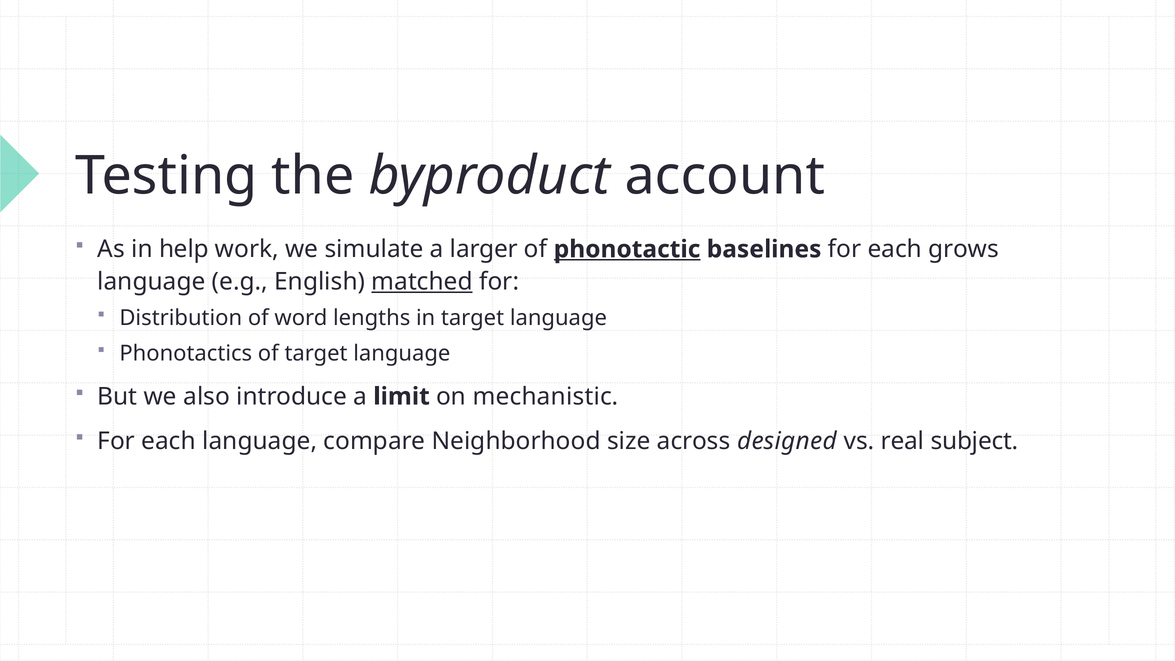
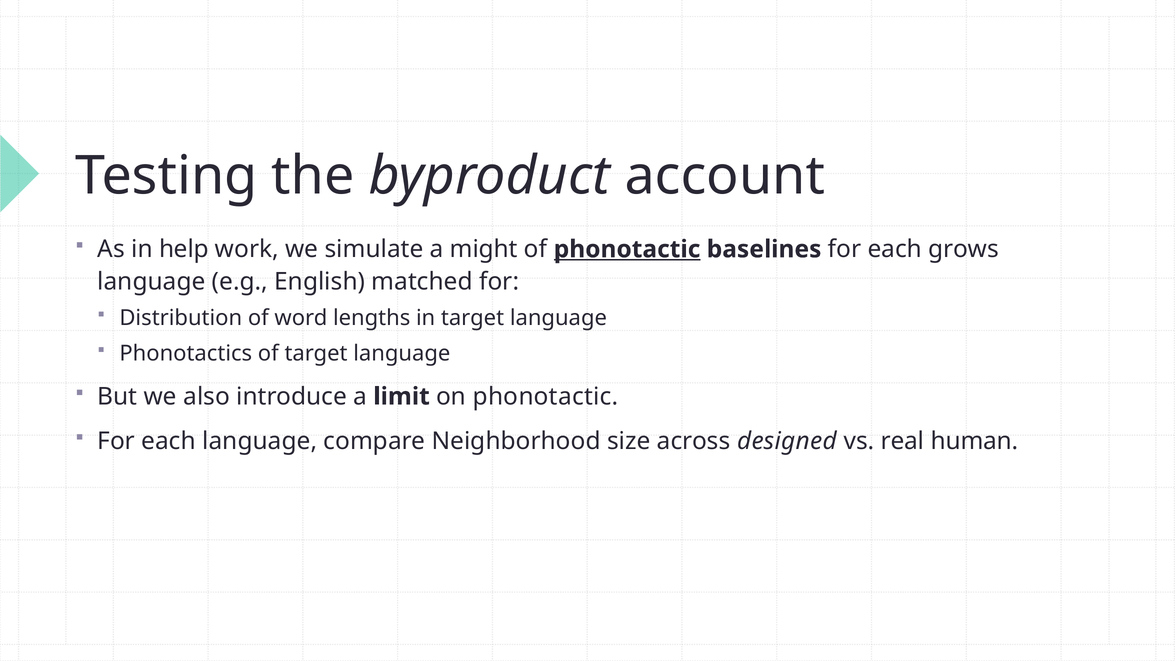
larger: larger -> might (484, 249)
matched underline: present -> none (422, 282)
on mechanistic: mechanistic -> phonotactic (546, 396)
subject: subject -> human (975, 441)
